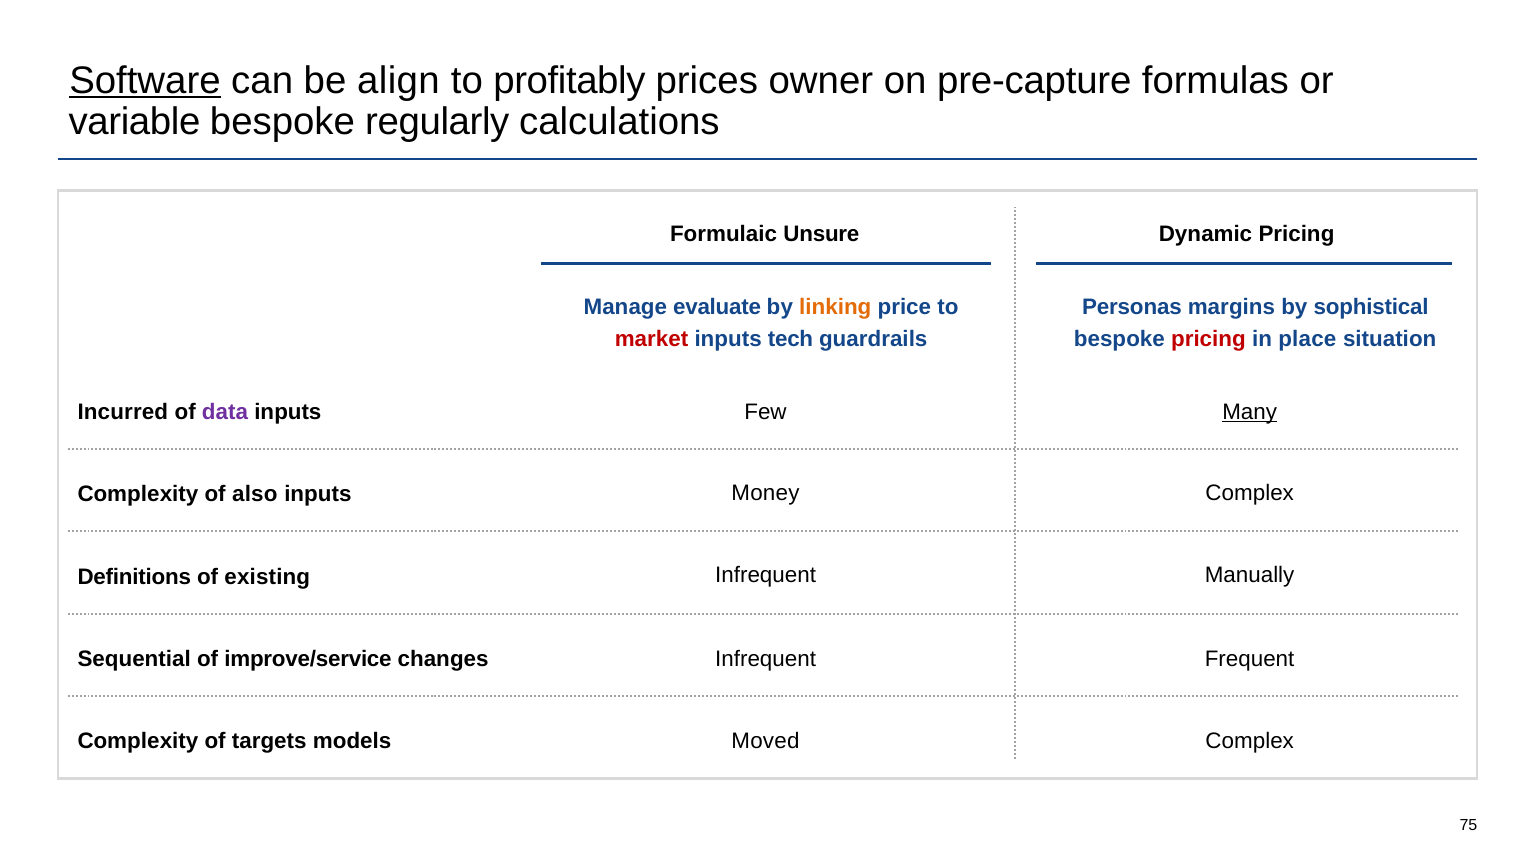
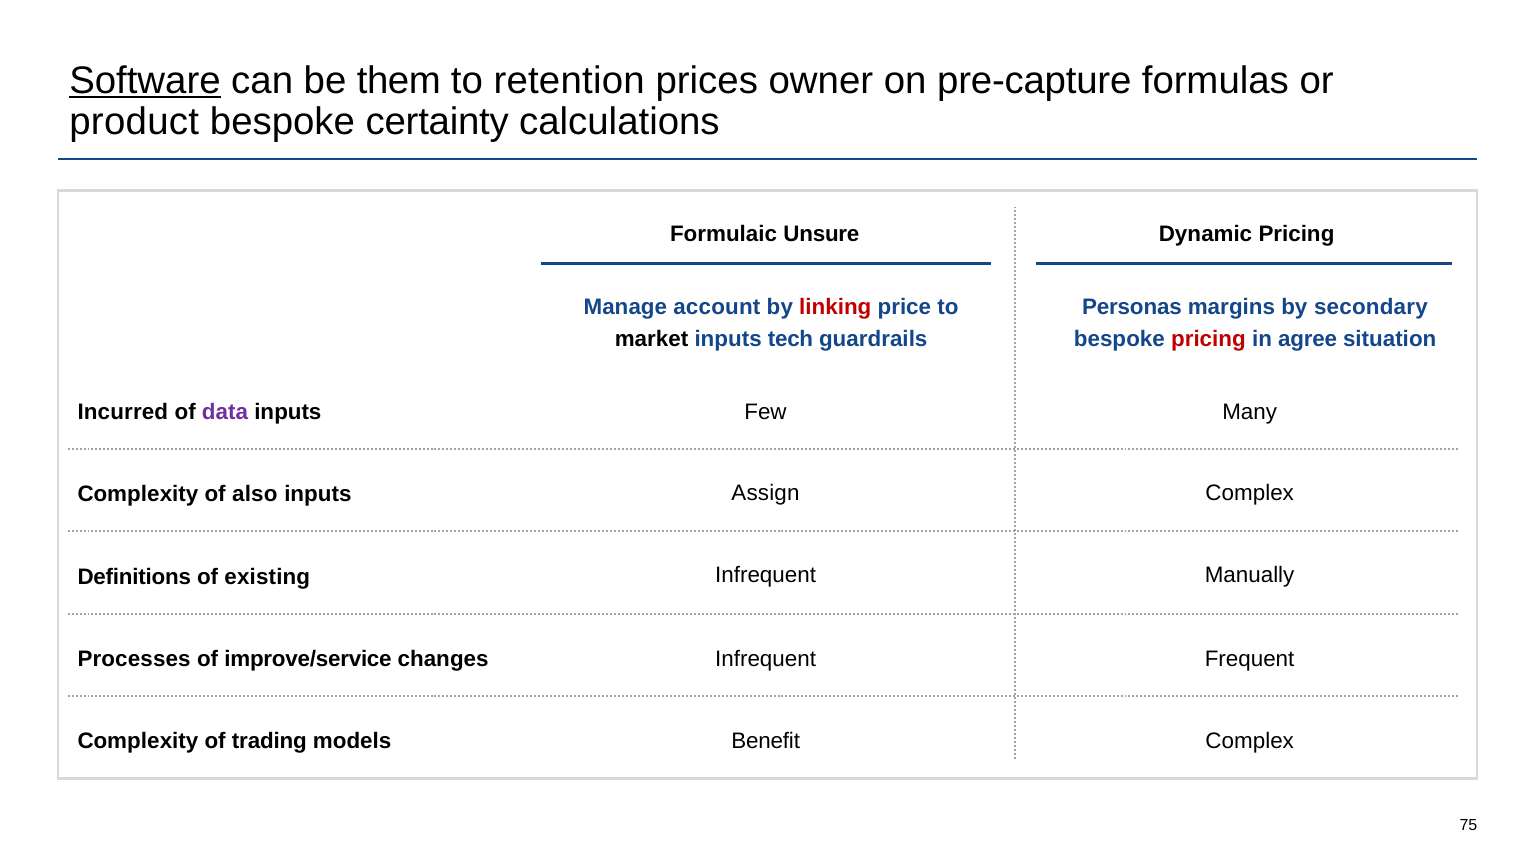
align: align -> them (399, 81)
profitably: profitably -> retention (569, 81)
variable: variable -> product (134, 122)
regularly: regularly -> certainty (437, 122)
evaluate: evaluate -> account (717, 307)
linking colour: orange -> red (835, 307)
sophistical: sophistical -> secondary (1371, 307)
market colour: red -> black (652, 340)
place: place -> agree (1308, 340)
Many underline: present -> none (1250, 412)
Money: Money -> Assign (765, 493)
Sequential: Sequential -> Processes (134, 659)
targets: targets -> trading (269, 742)
Moved: Moved -> Benefit (766, 742)
